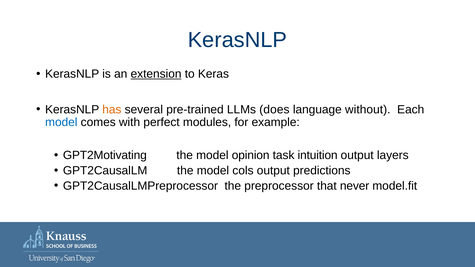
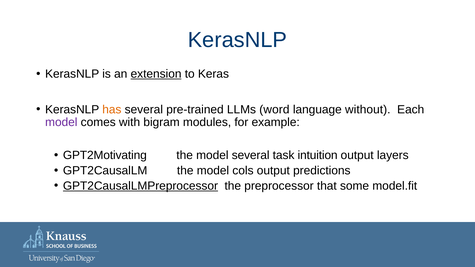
does: does -> word (274, 110)
model colour: blue -> purple (61, 122)
perfect: perfect -> bigram (162, 122)
model opinion: opinion -> several (251, 155)
GPT2CausalLMPreprocessor underline: none -> present (140, 186)
never: never -> some (355, 186)
